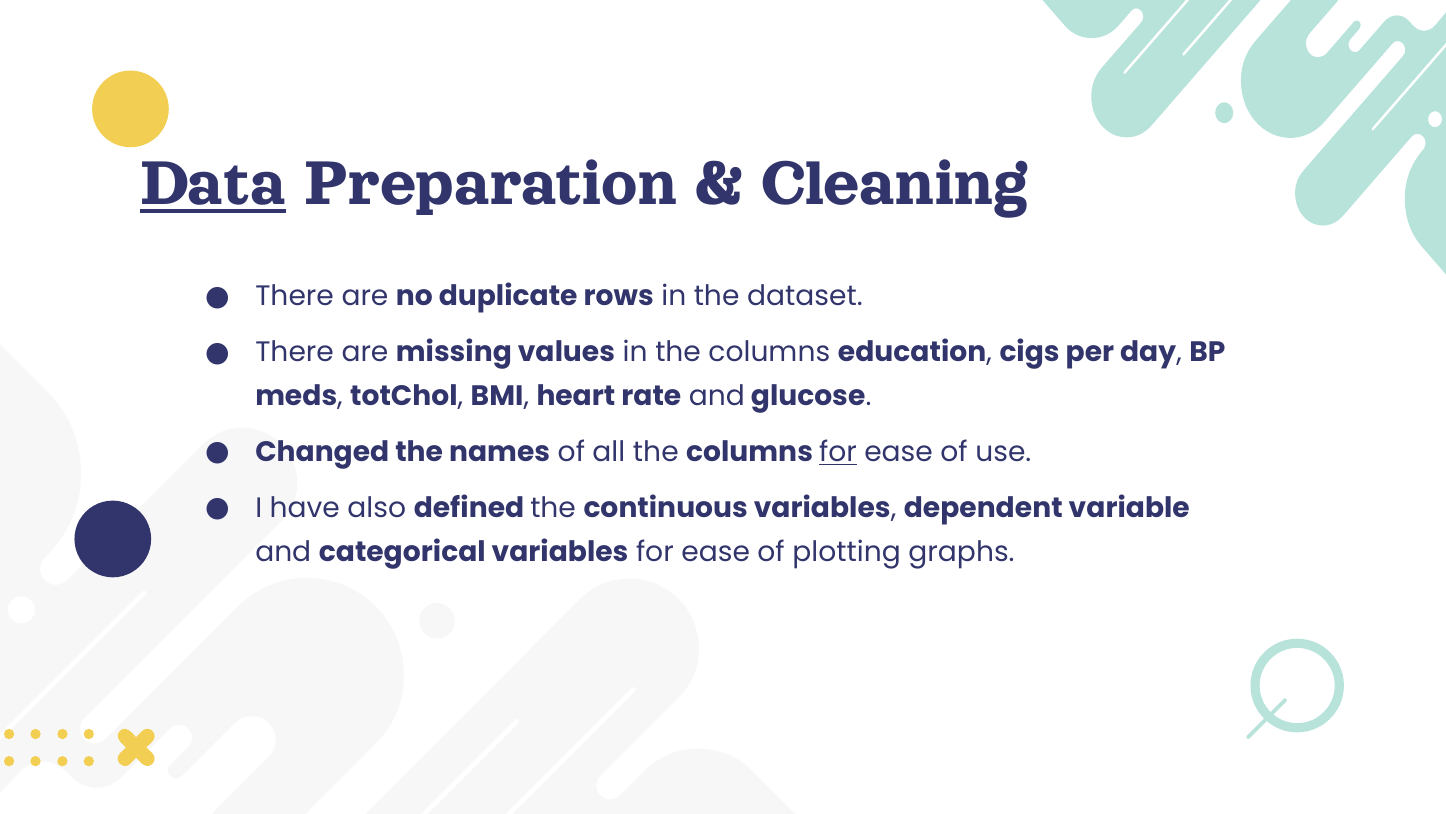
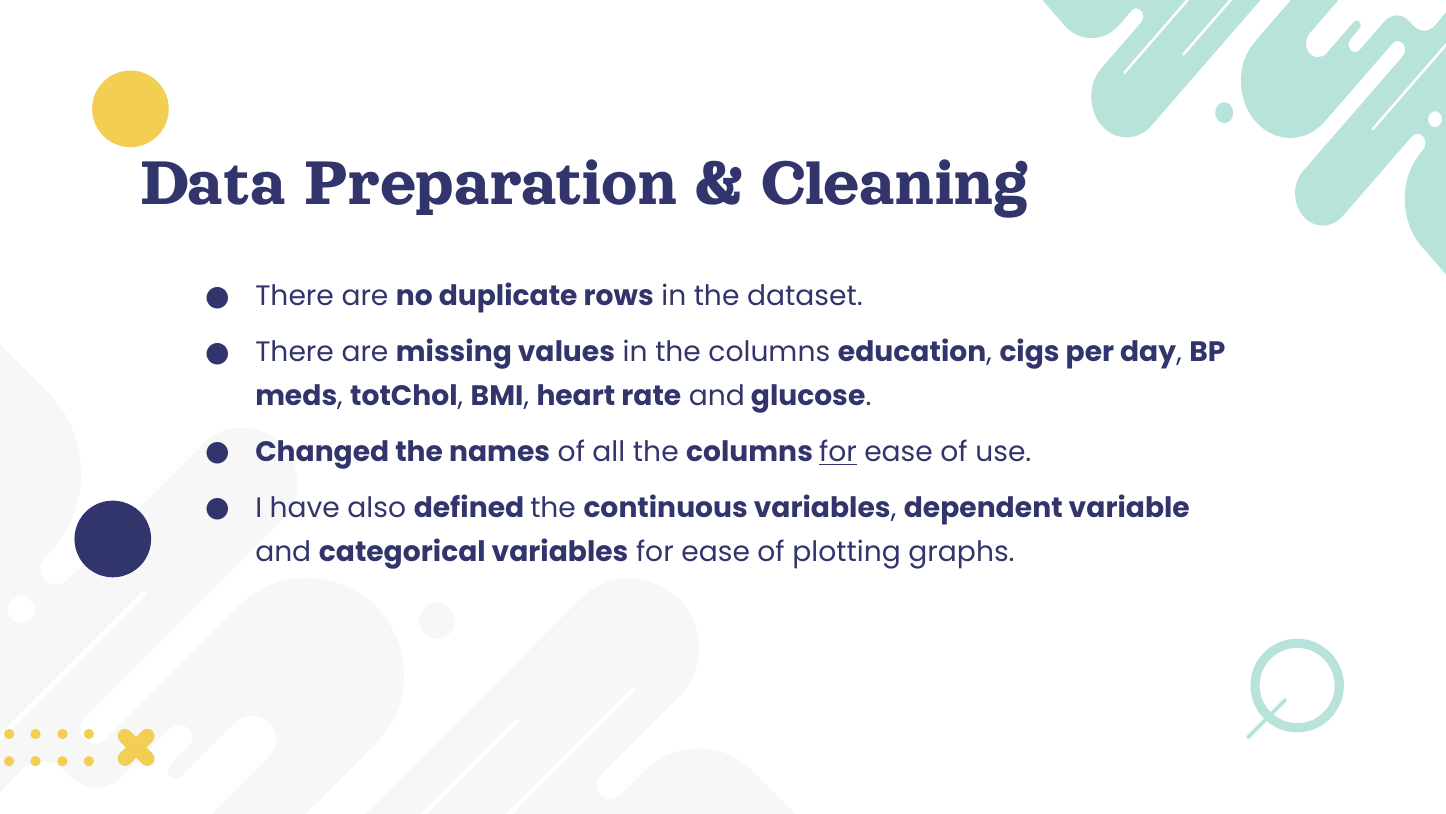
Data underline: present -> none (213, 181)
